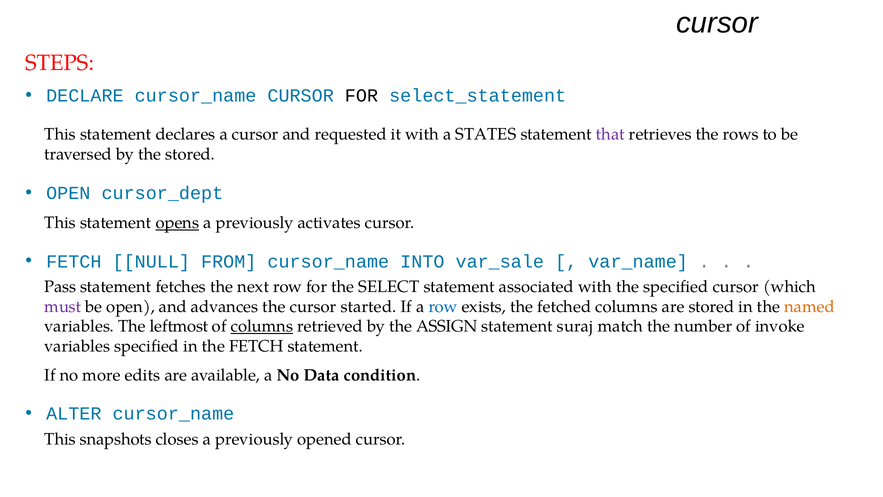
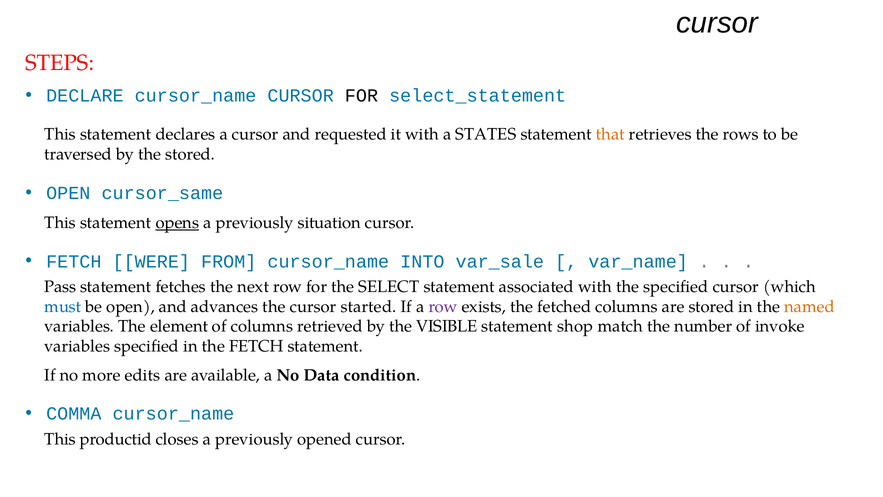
that colour: purple -> orange (610, 134)
cursor_dept: cursor_dept -> cursor_same (162, 193)
activates: activates -> situation (329, 223)
NULL: NULL -> WERE (151, 261)
must colour: purple -> blue (63, 306)
row colour: blue -> purple (443, 306)
leftmost: leftmost -> element (179, 326)
columns underline: present -> none (262, 326)
ASSIGN: ASSIGN -> VISIBLE (447, 326)
suraj: suraj -> shop (575, 326)
ALTER: ALTER -> COMMA (74, 414)
snapshots: snapshots -> productid (116, 439)
